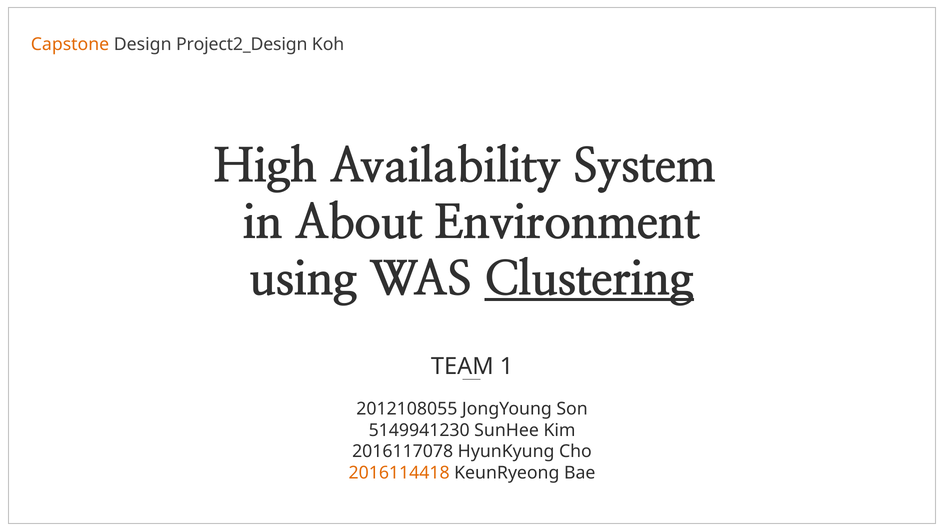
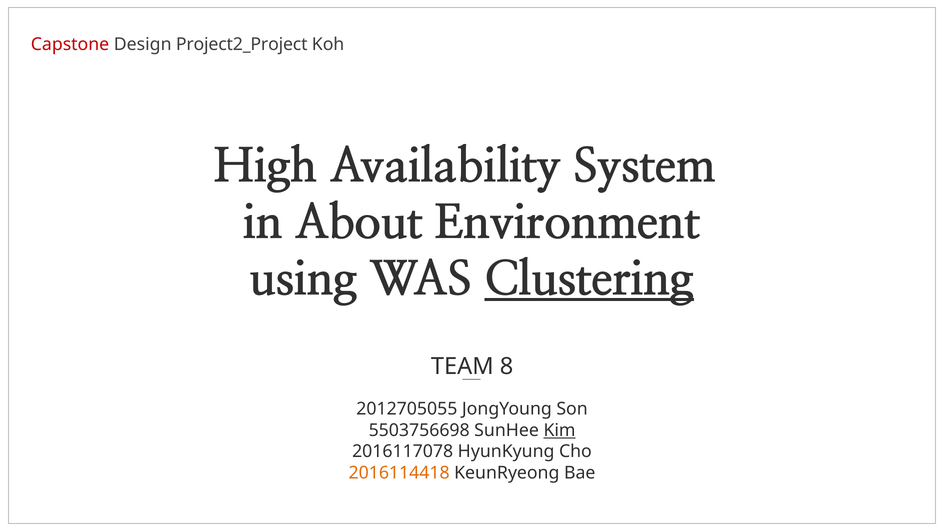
Capstone colour: orange -> red (70, 45)
Project2_Design: Project2_Design -> Project2_Project (242, 45)
1: 1 -> 8 (507, 367)
2012108055: 2012108055 -> 2012705055 (407, 409)
5149941230: 5149941230 -> 5503756698 (419, 430)
Kim underline: none -> present (560, 430)
